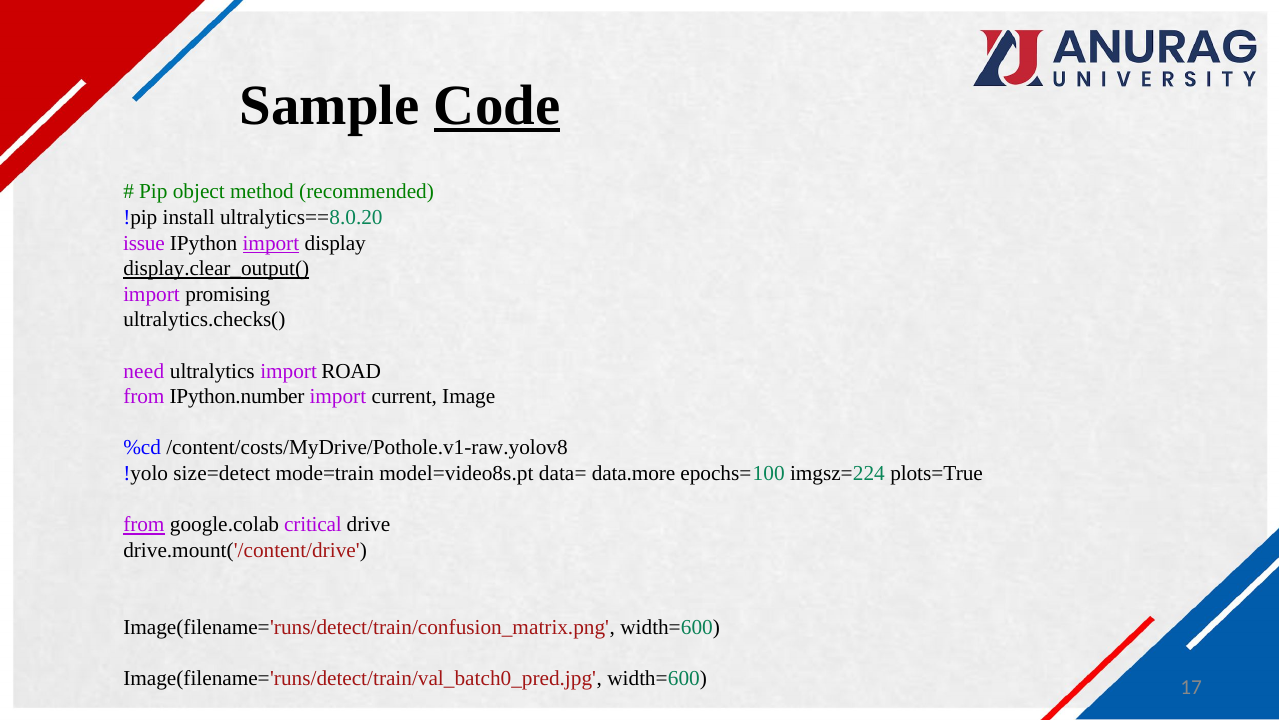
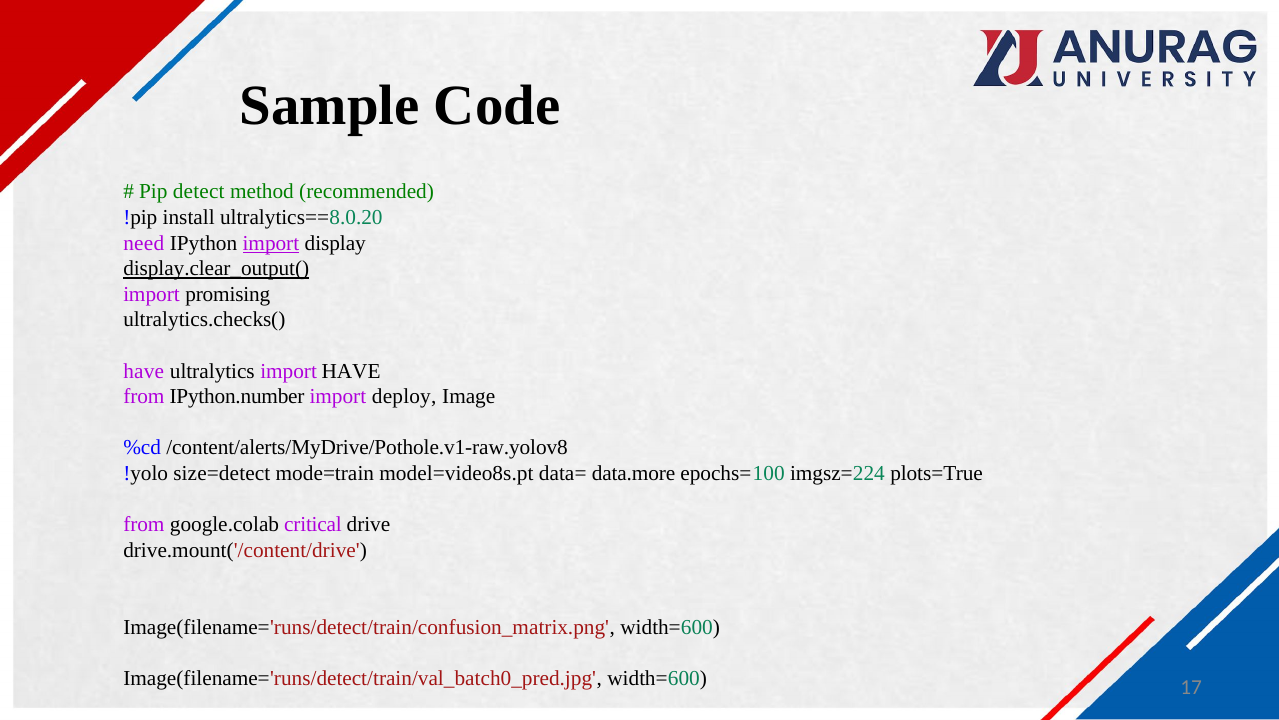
Code underline: present -> none (497, 105)
object: object -> detect (199, 192)
issue: issue -> need (144, 243)
need: need -> have (144, 371)
import ROAD: ROAD -> HAVE (351, 371)
current: current -> deploy (404, 396)
/content/costs/MyDrive/Pothole.v1-raw.yolov8: /content/costs/MyDrive/Pothole.v1-raw.yolov8 -> /content/alerts/MyDrive/Pothole.v1-raw.yolov8 (367, 448)
from underline: present -> none (144, 524)
